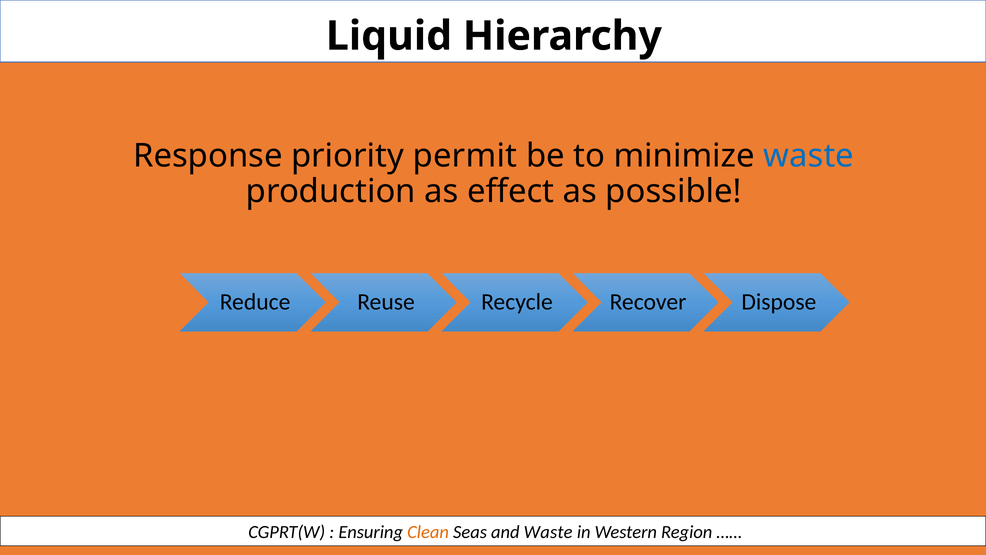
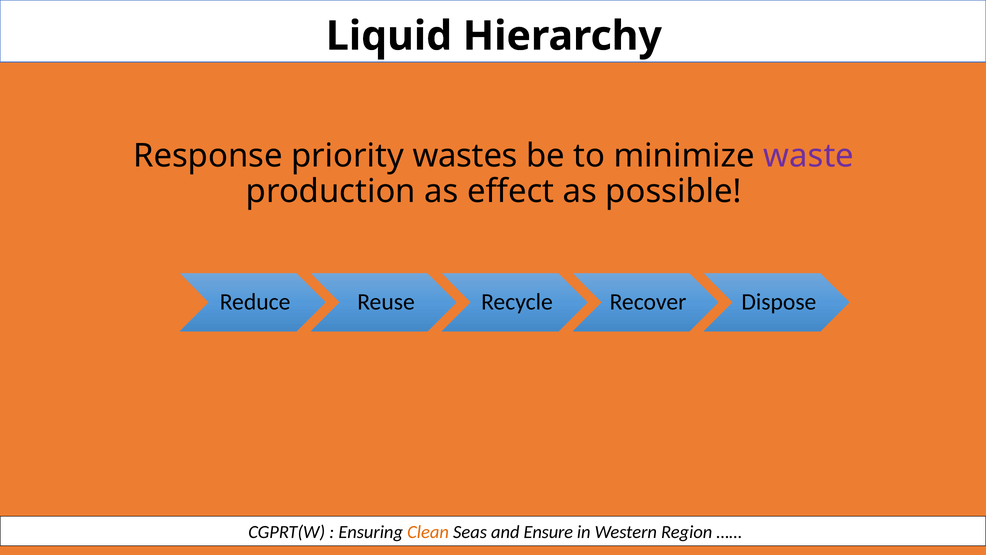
permit: permit -> wastes (465, 156)
waste colour: blue -> purple (809, 156)
and Waste: Waste -> Ensure (548, 532)
